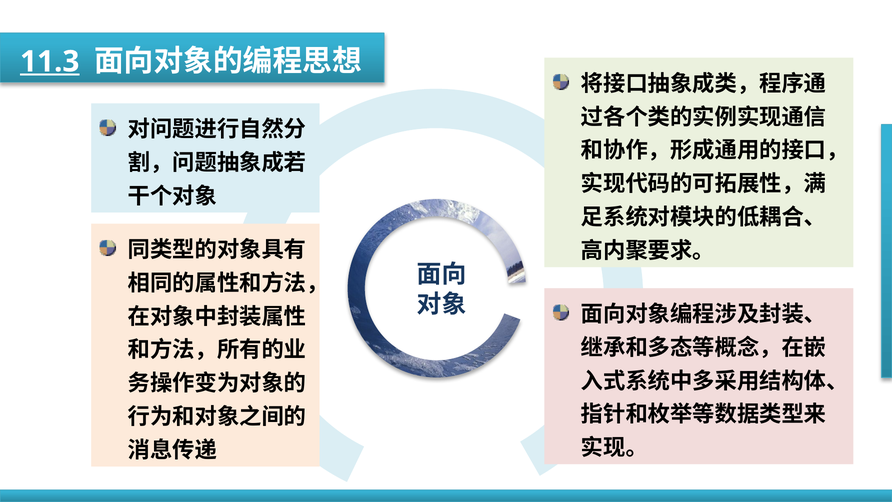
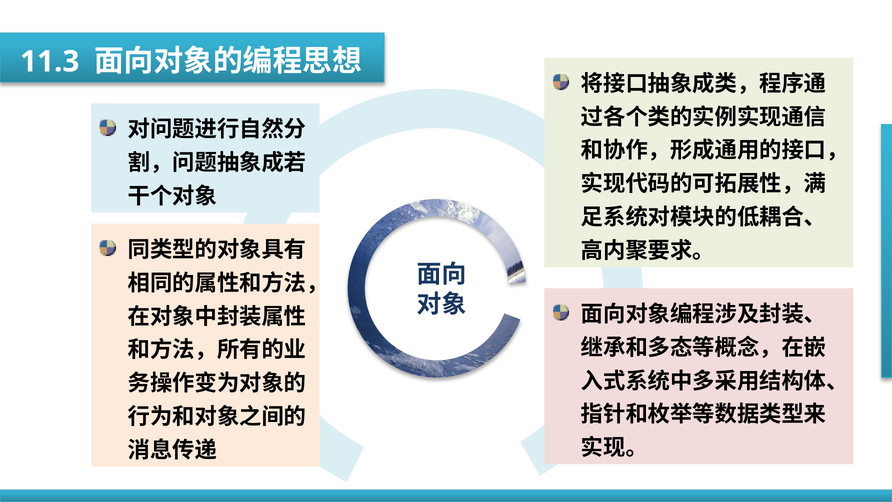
11.3 underline: present -> none (50, 62)
